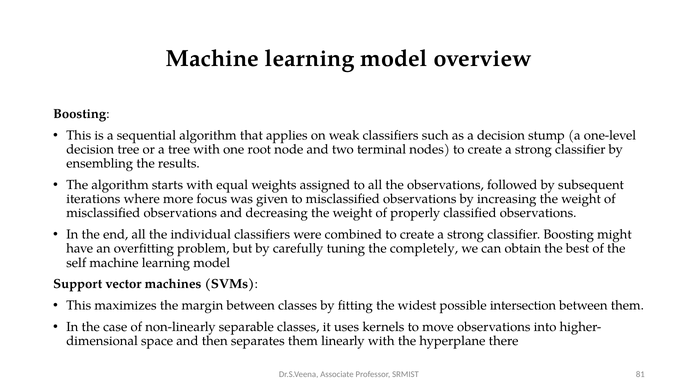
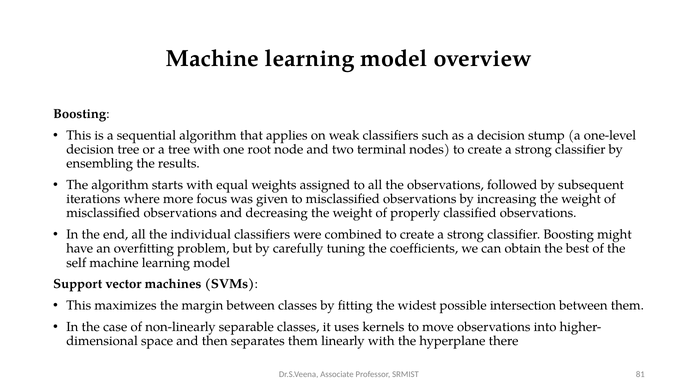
completely: completely -> coefficients (424, 249)
